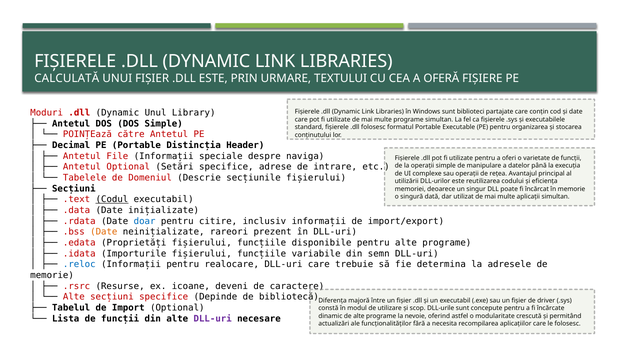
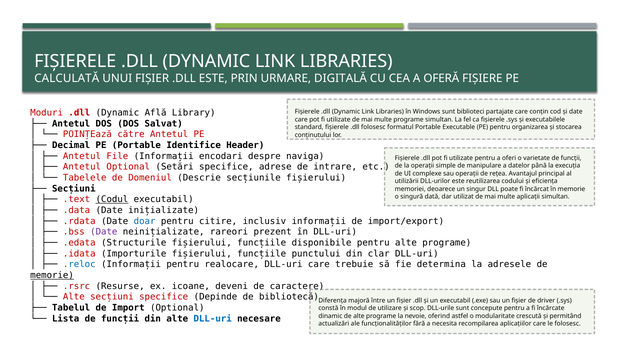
TEXTULUI: TEXTULUI -> DIGITALĂ (340, 79)
Unul: Unul -> Află (156, 113)
DOS Simple: Simple -> Salvat (164, 124)
Distincția: Distincția -> Identifice (194, 145)
speciale: speciale -> encodari (221, 156)
Date colour: orange -> purple (104, 232)
Proprietăți: Proprietăți -> Structurile (134, 243)
variabile: variabile -> punctului (316, 254)
semn: semn -> clar (379, 254)
memorie underline: none -> present (52, 275)
DLL-uri colour: purple -> blue (213, 319)
